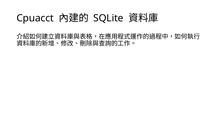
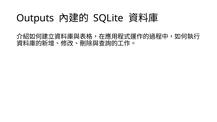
Cpuacct: Cpuacct -> Outputs (35, 18)
